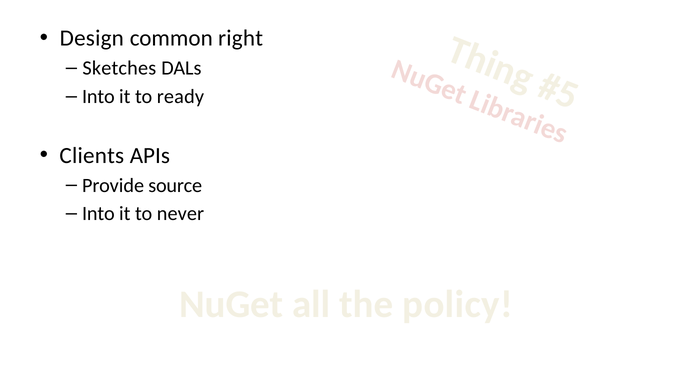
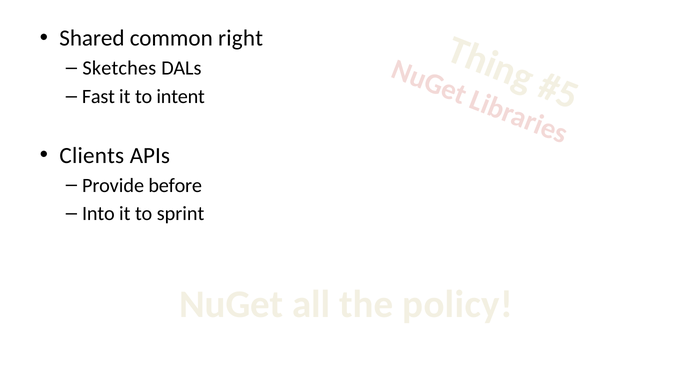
Design: Design -> Shared (92, 38)
Into: Into -> Fast (98, 96)
ready: ready -> intent (181, 96)
source: source -> before (175, 185)
never: never -> sprint (181, 214)
